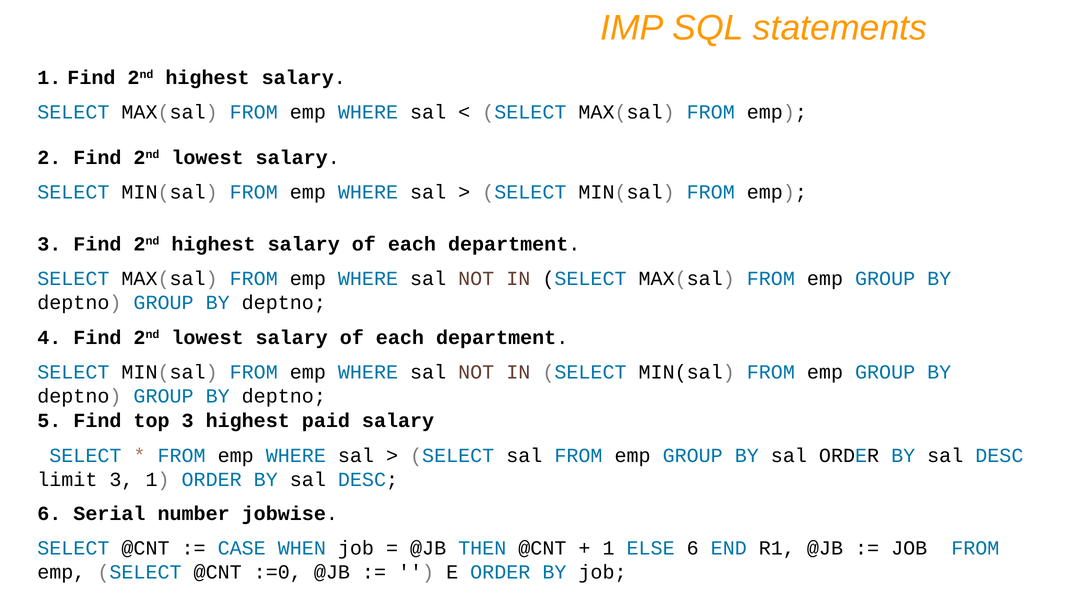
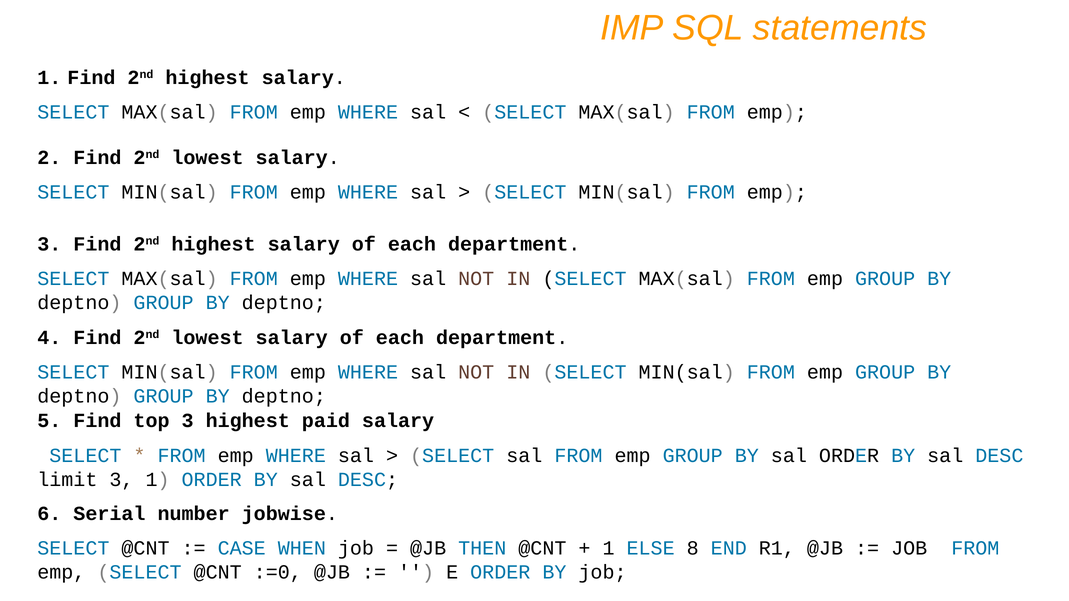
ELSE 6: 6 -> 8 (693, 548)
